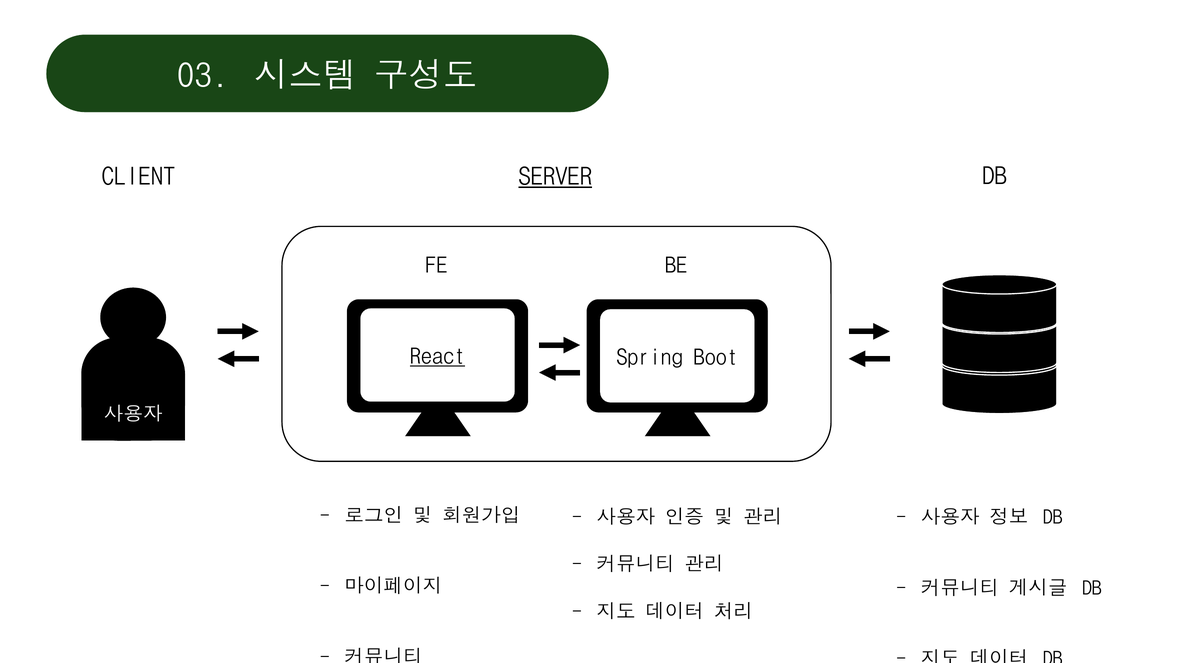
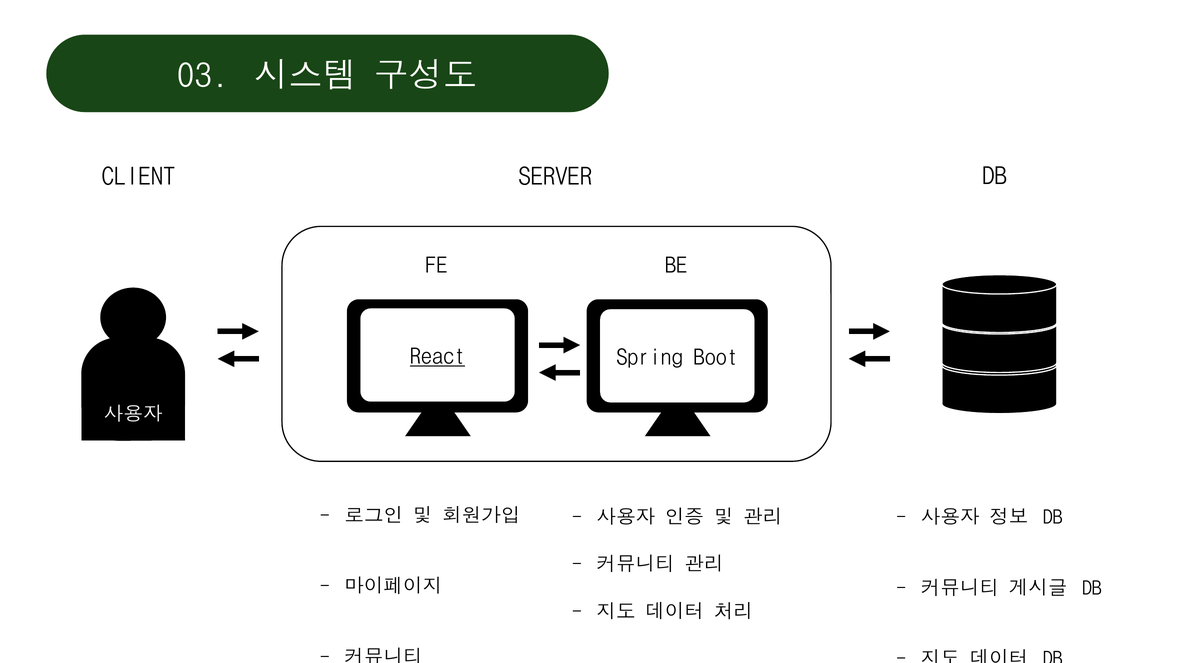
SERVER underline: present -> none (555, 177)
